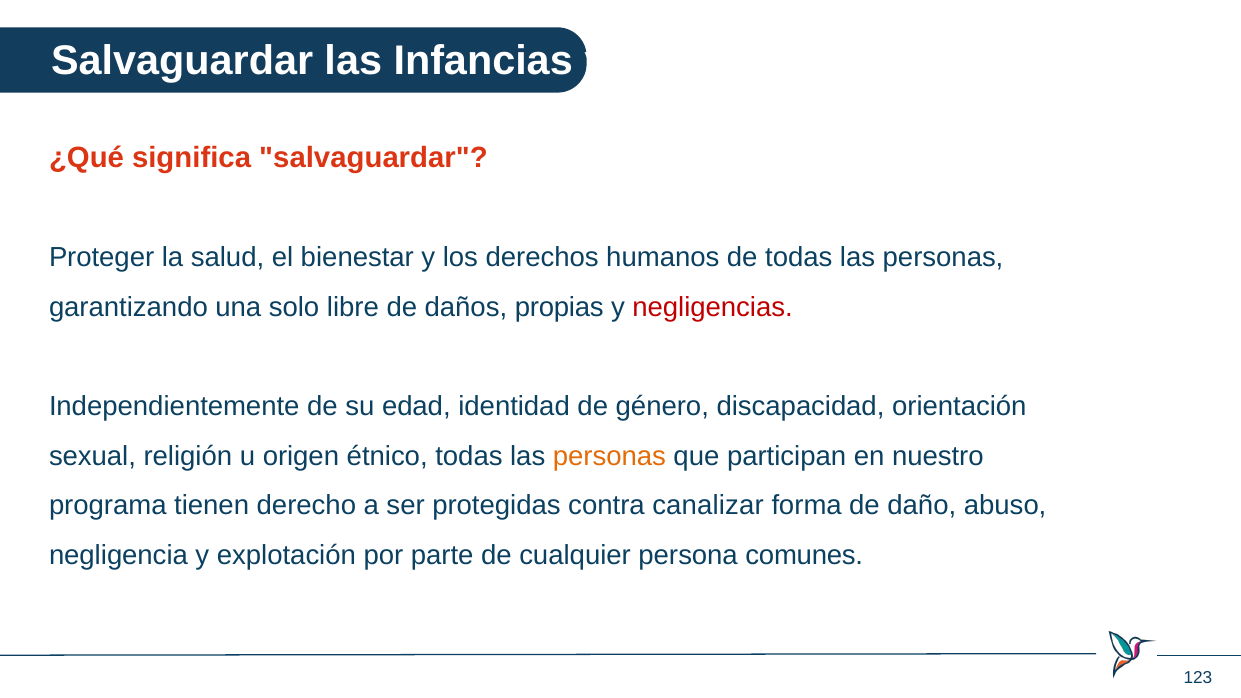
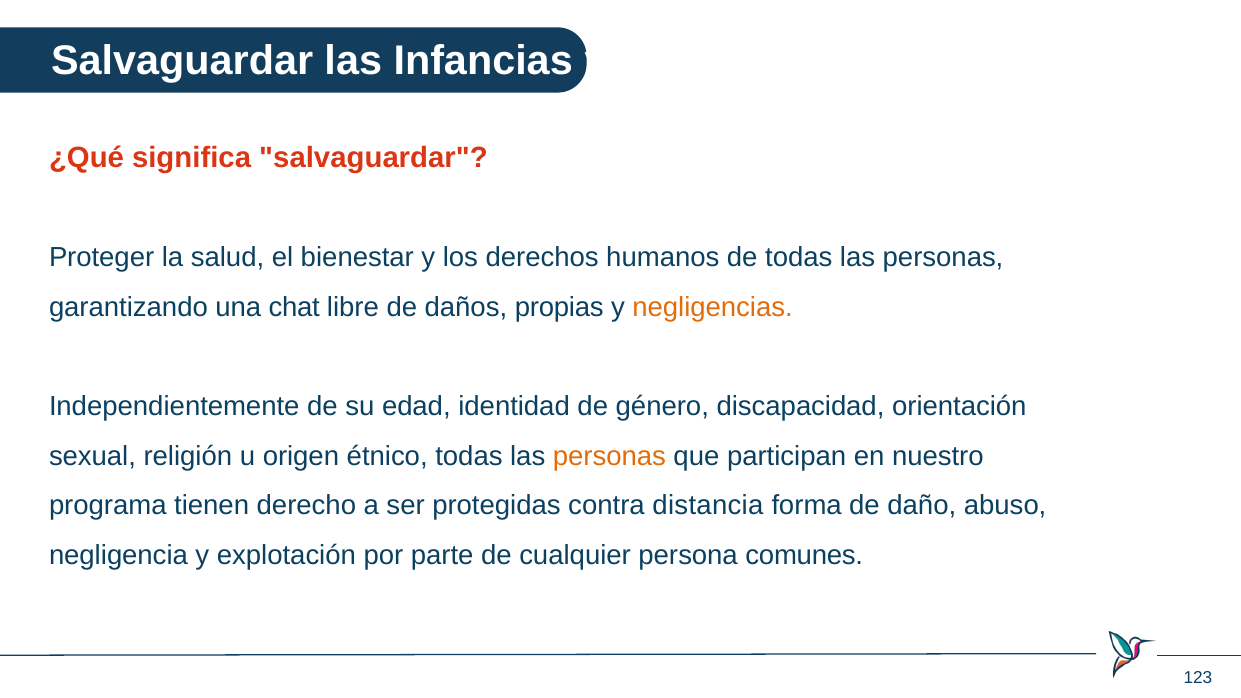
solo: solo -> chat (294, 307)
negligencias colour: red -> orange (713, 307)
canalizar: canalizar -> distancia (708, 506)
